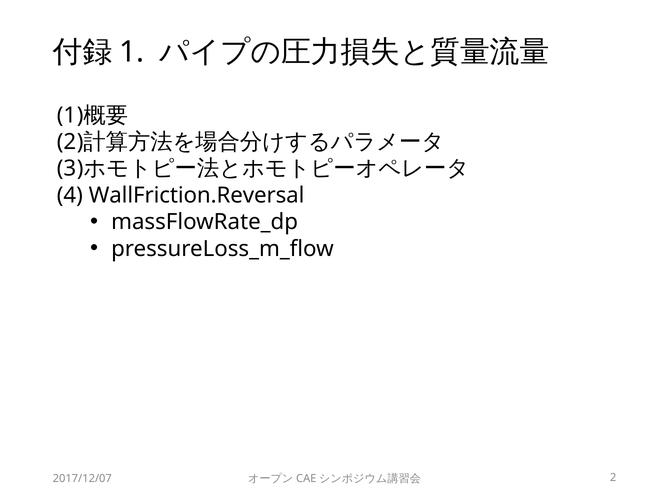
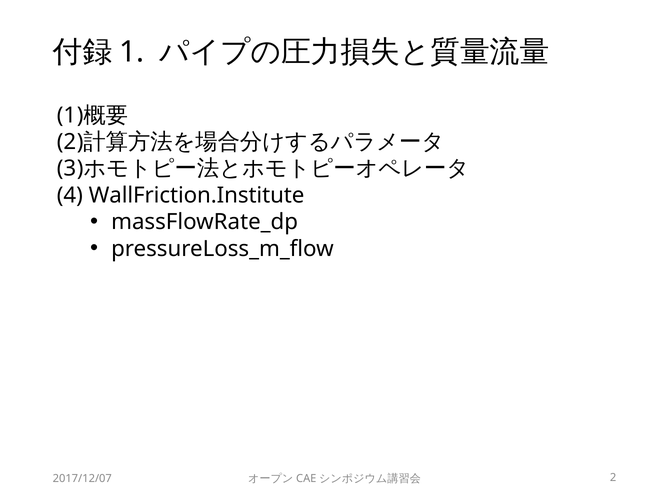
WallFriction.Reversal: WallFriction.Reversal -> WallFriction.Institute (197, 196)
